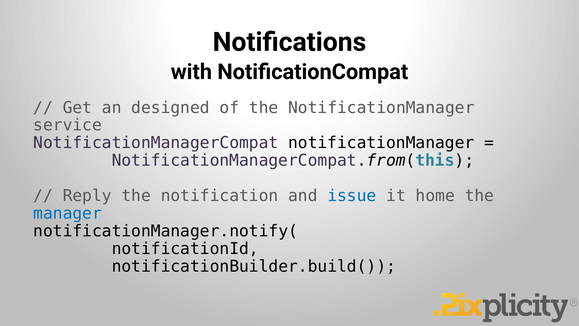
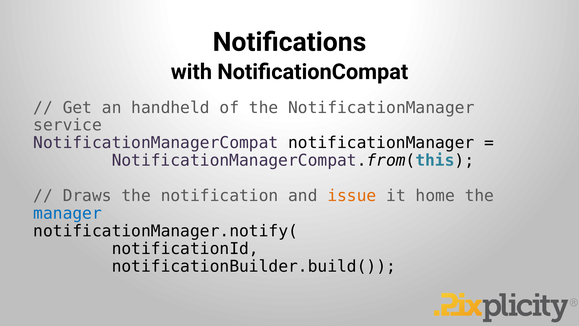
designed: designed -> handheld (170, 108)
Reply: Reply -> Draws (87, 196)
issue colour: blue -> orange (352, 196)
